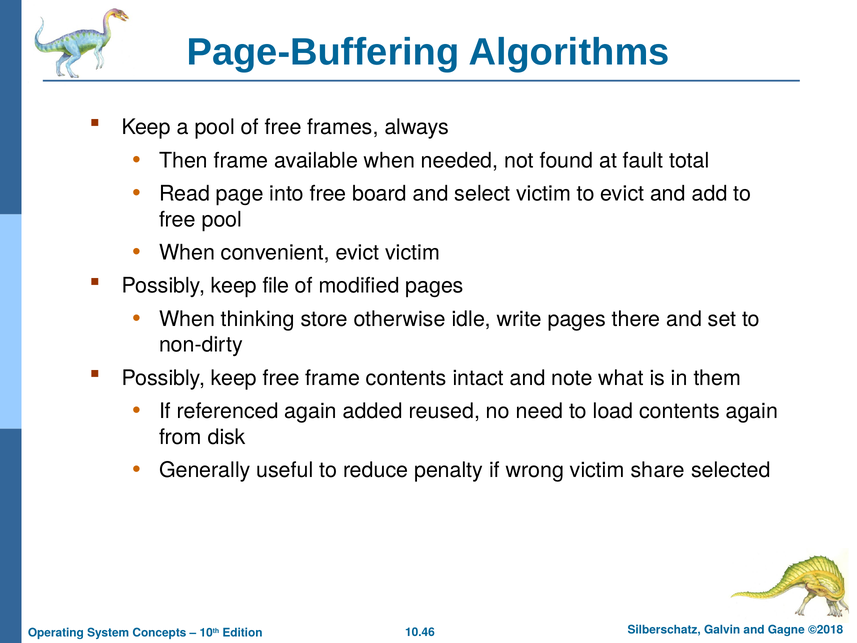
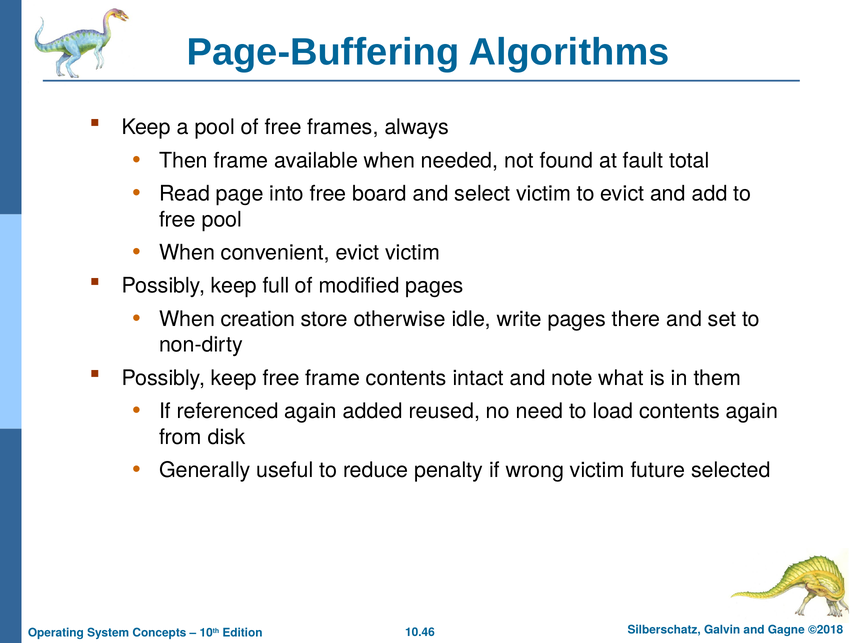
file: file -> full (276, 286)
thinking: thinking -> creation (258, 319)
share: share -> future (658, 470)
